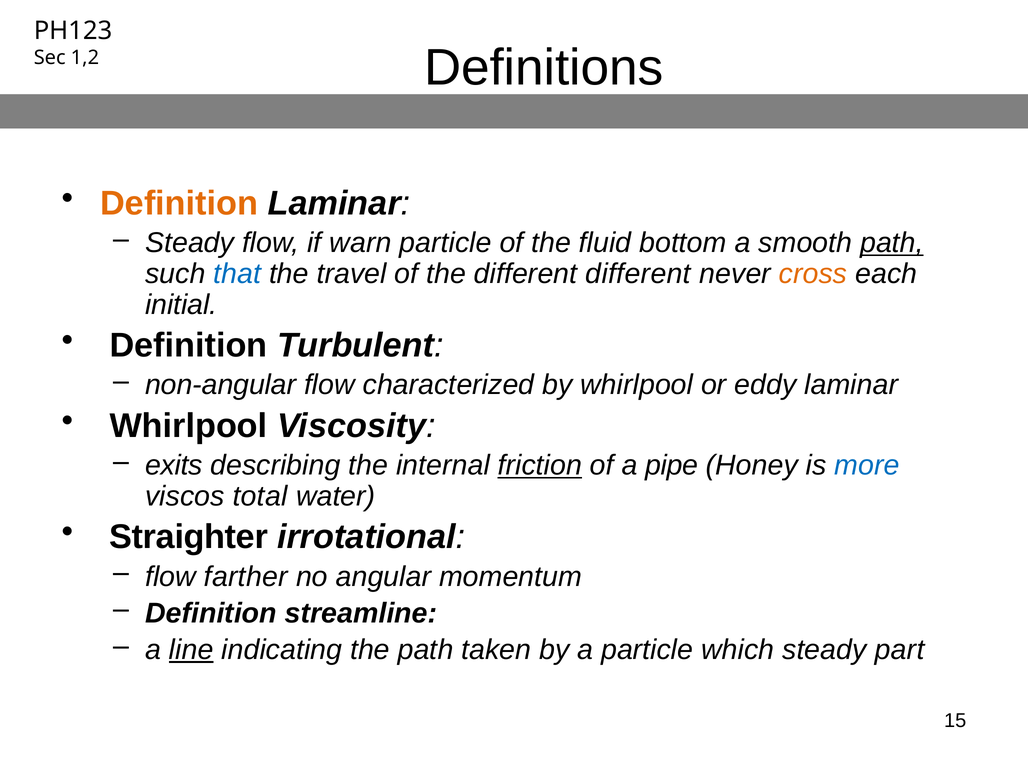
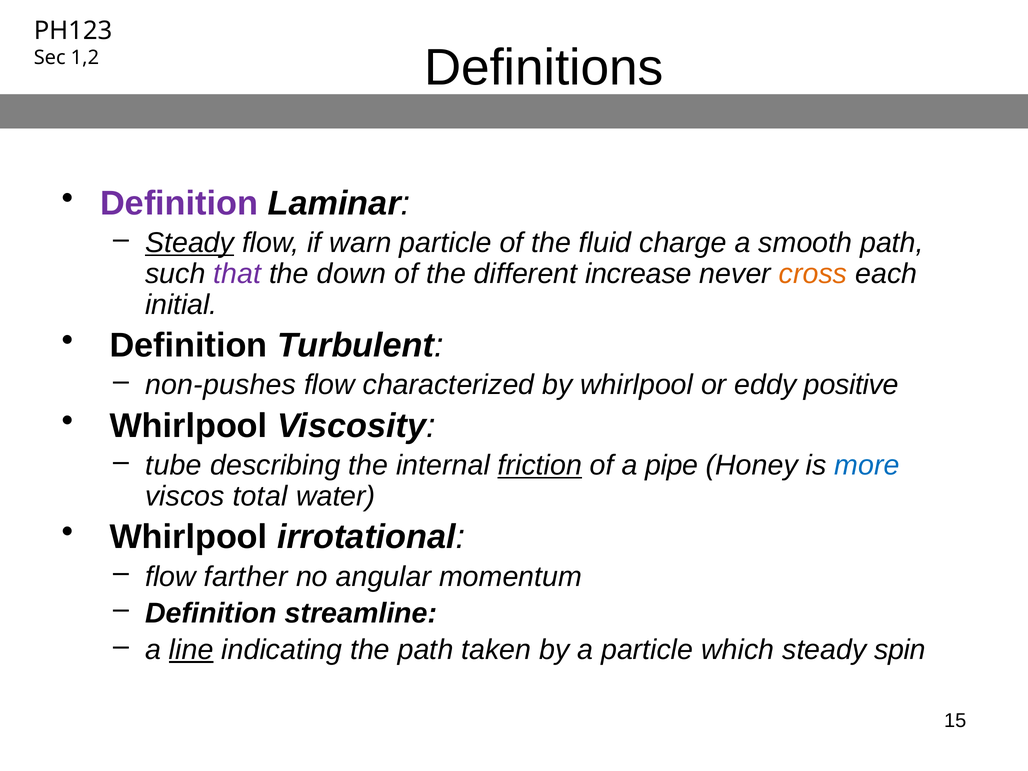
Definition colour: orange -> purple (179, 203)
Steady underline: none -> present (190, 243)
bottom: bottom -> charge (683, 243)
path underline: present -> none (892, 243)
that colour: blue -> purple (237, 274)
travel: travel -> down (351, 274)
different different: different -> increase (638, 274)
non-angular: non-angular -> non-pushes (221, 385)
eddy laminar: laminar -> positive (851, 385)
exits: exits -> tube (174, 465)
Straighter: Straighter -> Whirlpool (189, 537)
part: part -> spin (900, 650)
